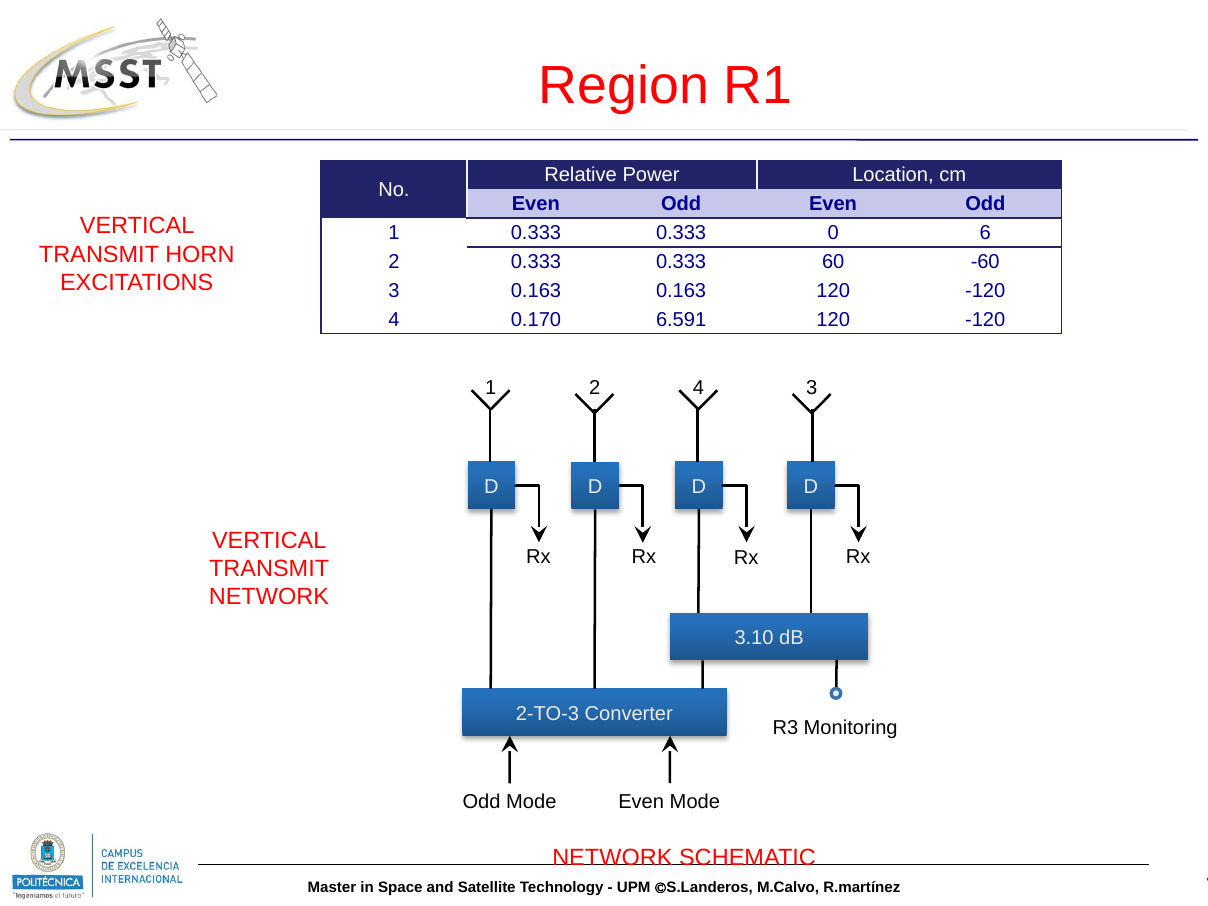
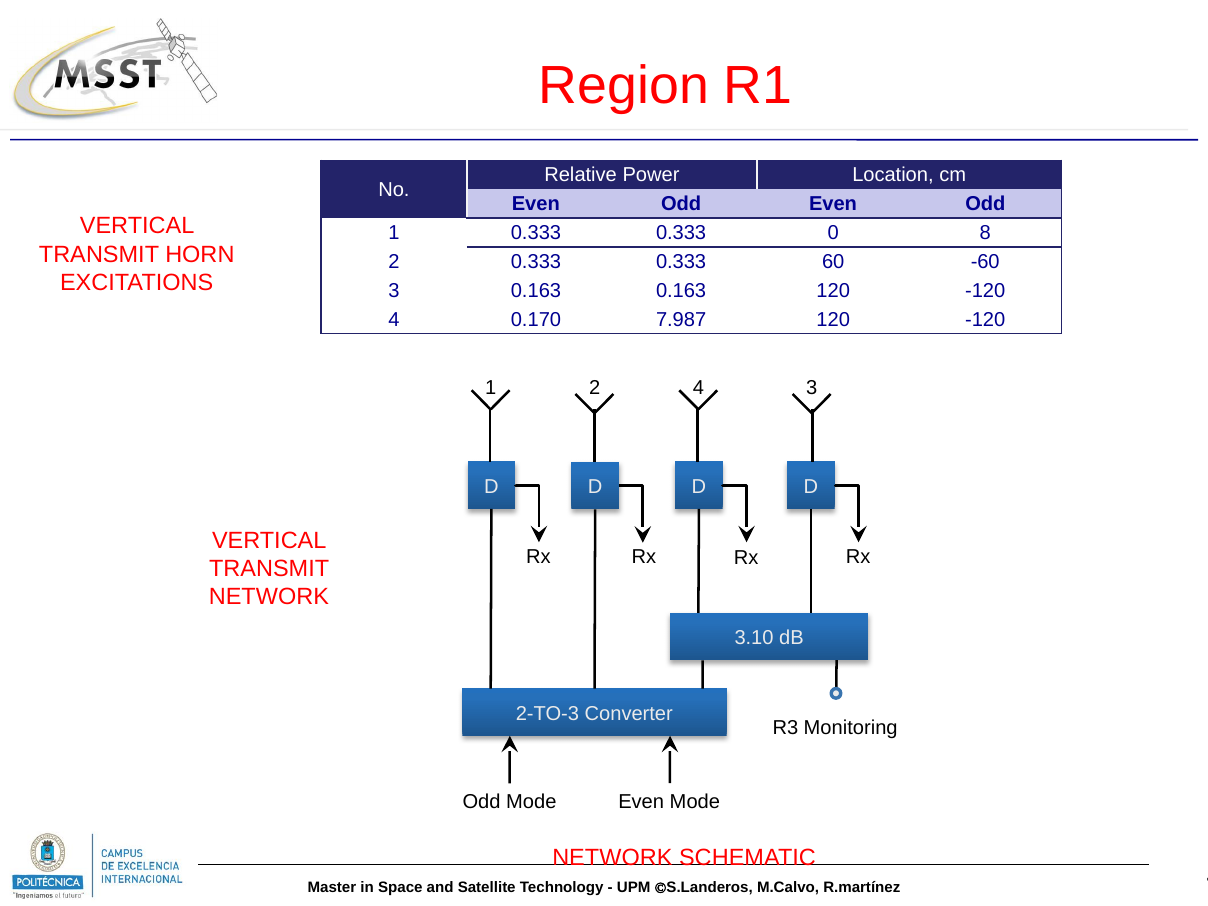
6: 6 -> 8 (985, 233)
6.591: 6.591 -> 7.987 (681, 320)
